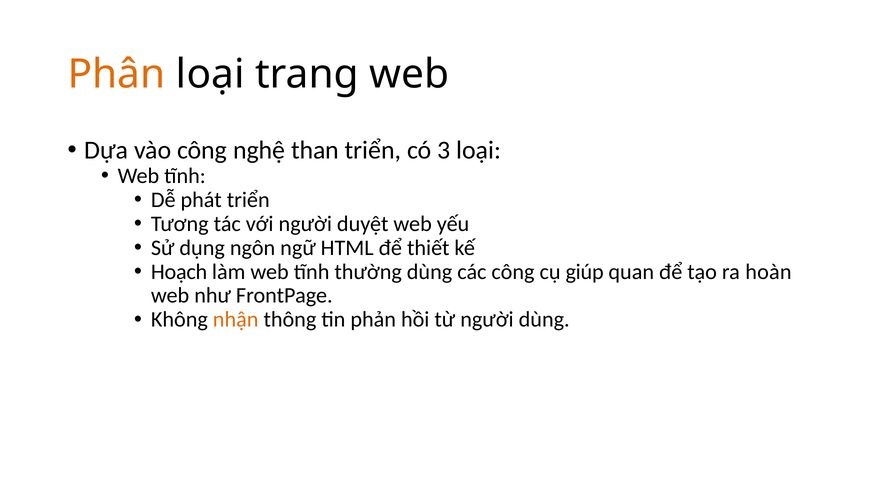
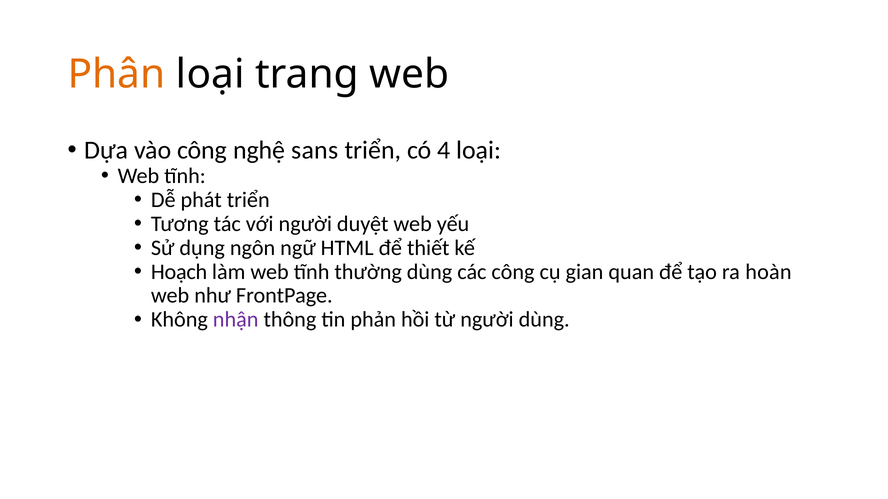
than: than -> sans (315, 150)
3: 3 -> 4 (444, 150)
giúp: giúp -> gian (584, 272)
nhận colour: orange -> purple (236, 320)
